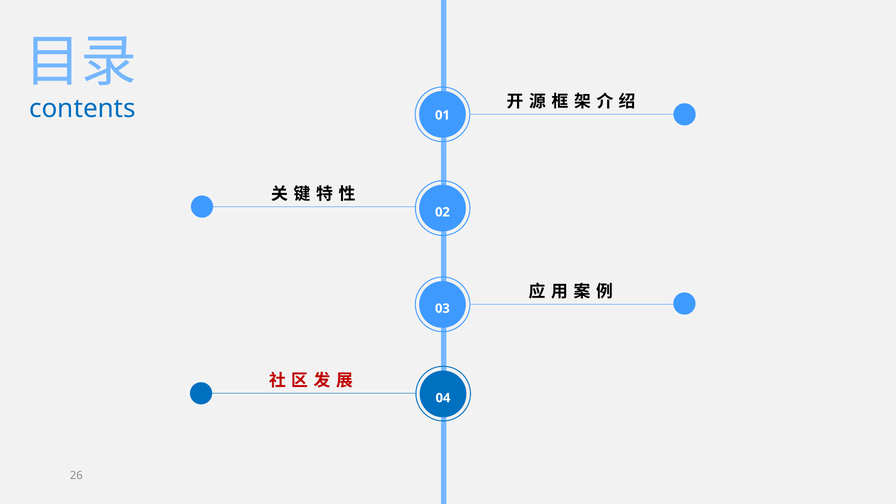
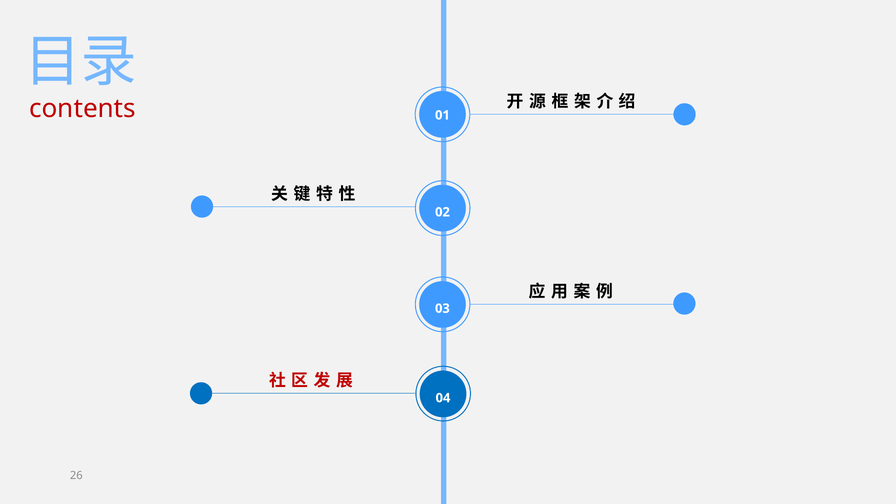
contents colour: blue -> red (82, 109)
